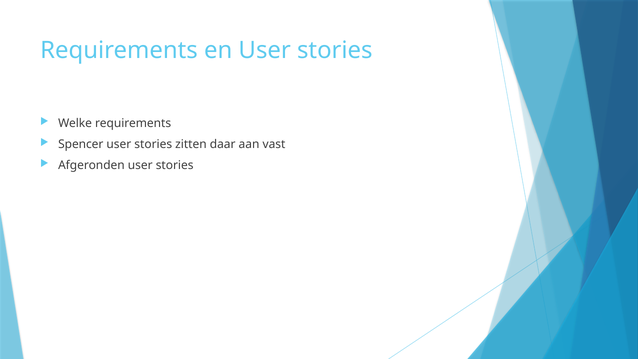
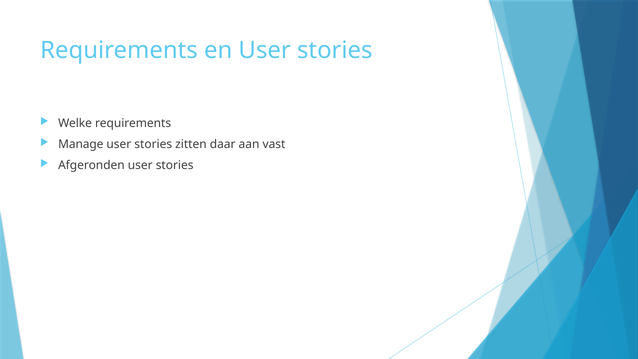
Spencer: Spencer -> Manage (81, 144)
